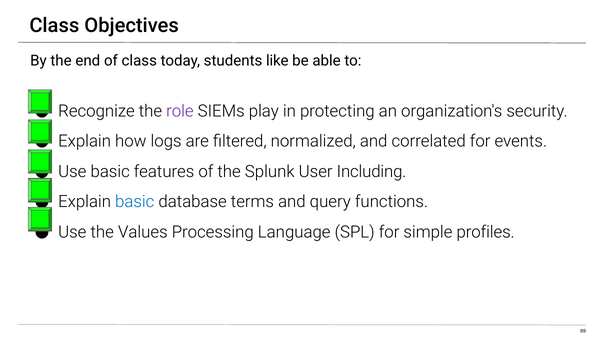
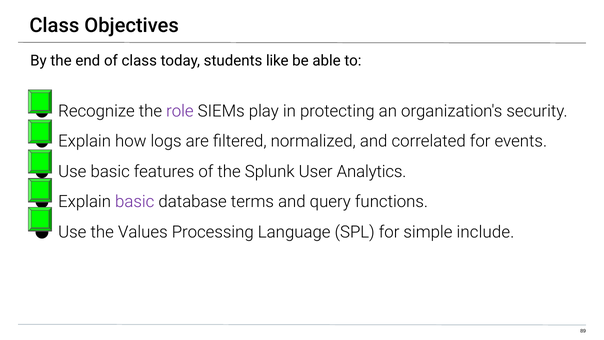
Including: Including -> Analytics (371, 171)
basic colour: blue -> purple (135, 202)
profiles: profiles -> include (485, 232)
